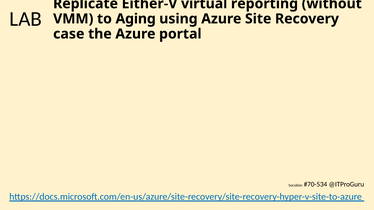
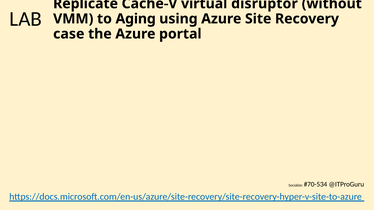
Either-V: Either-V -> Cache-V (150, 4)
reporting: reporting -> disruptor (264, 4)
